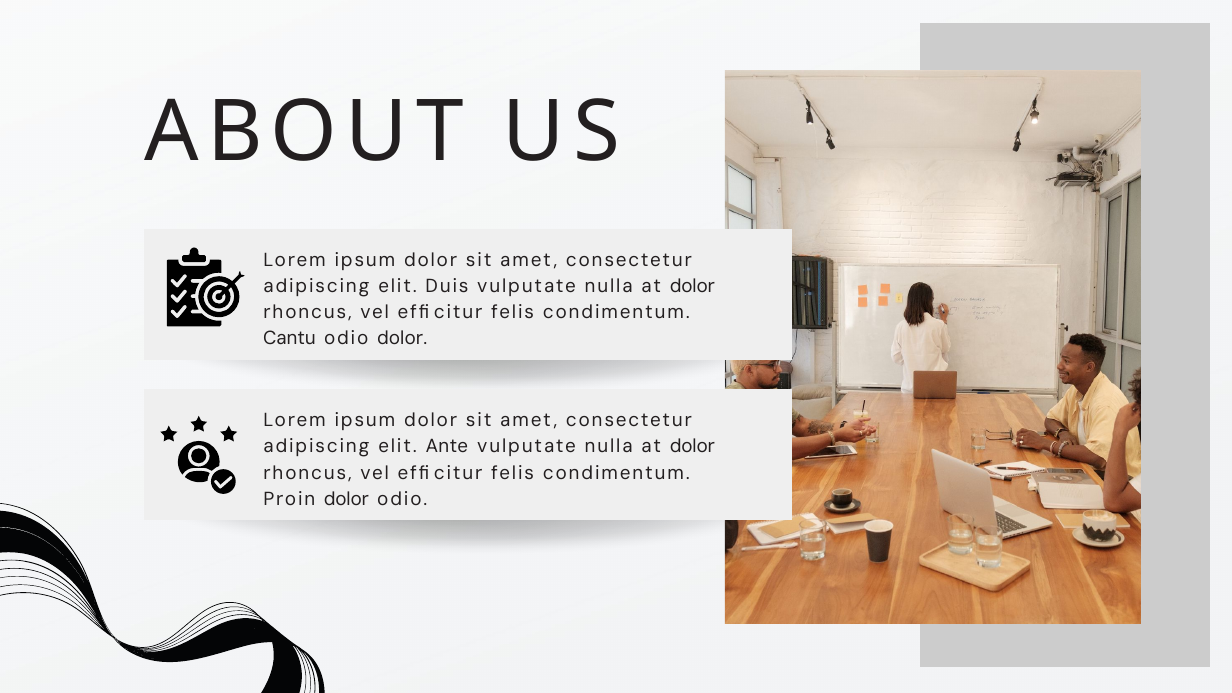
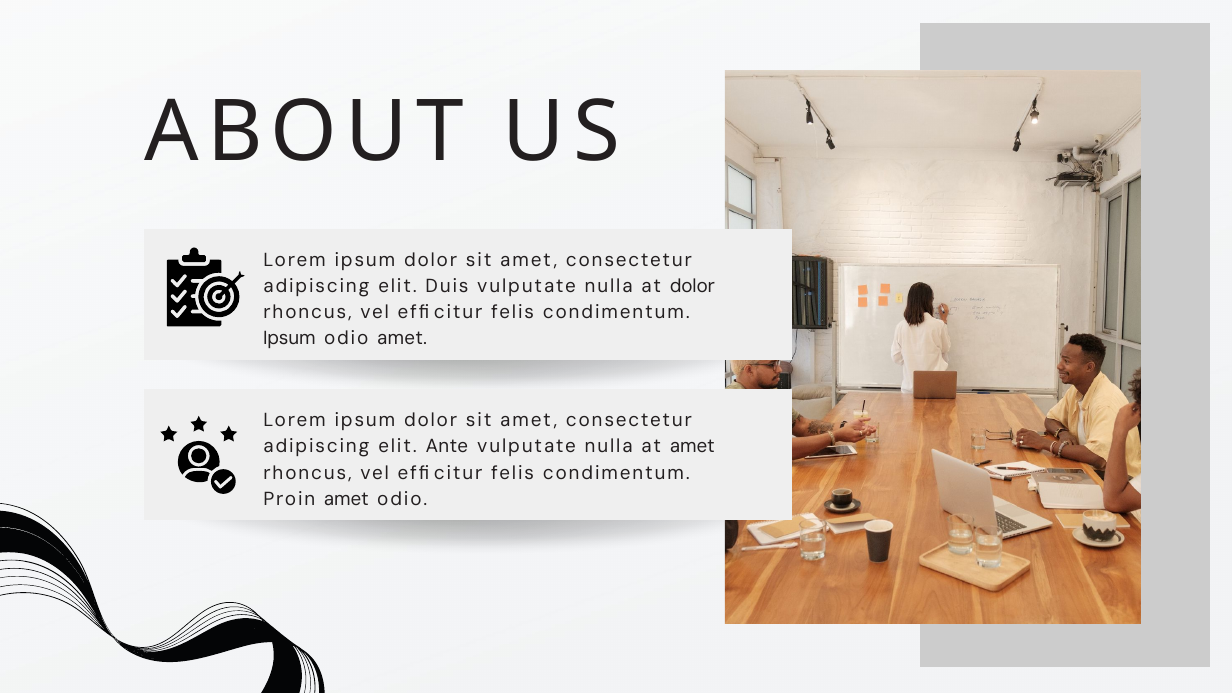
Cantu: Cantu -> Ipsum (289, 339)
odio dolor: dolor -> amet (402, 339)
dolor: dolor -> amet (692, 447)
dolor: dolor -> amet (346, 499)
